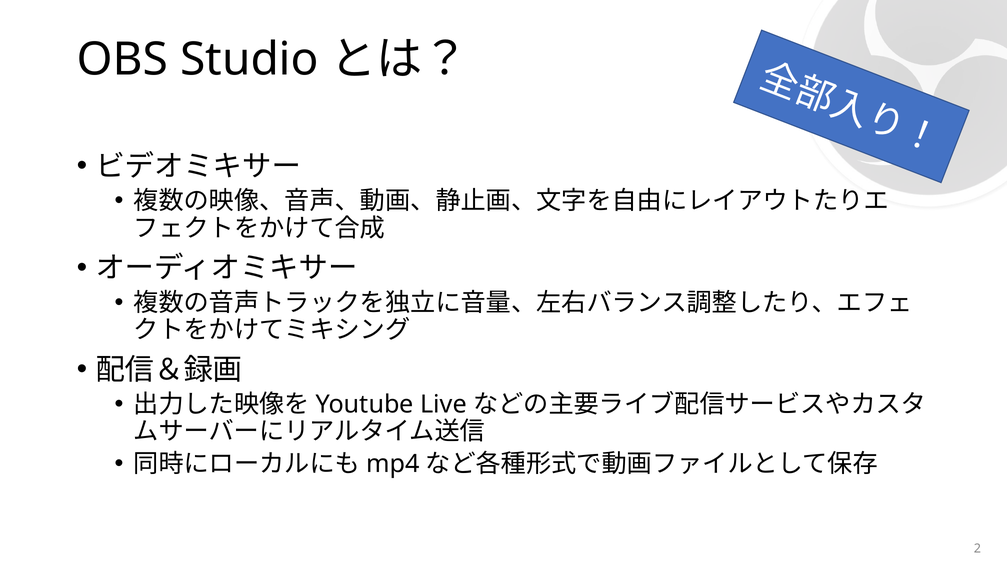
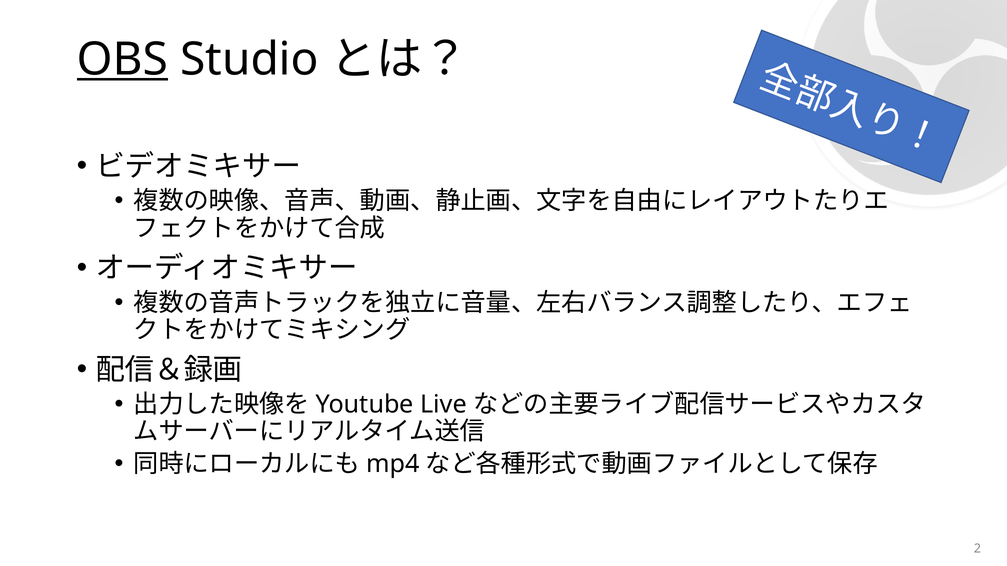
OBS underline: none -> present (122, 59)
